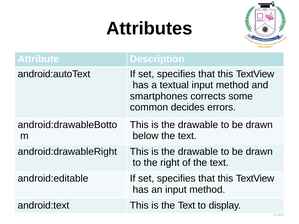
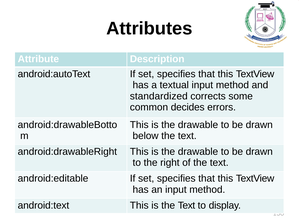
smartphones: smartphones -> standardized (159, 96)
